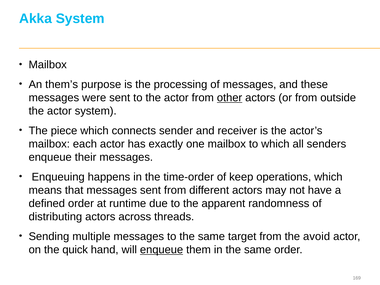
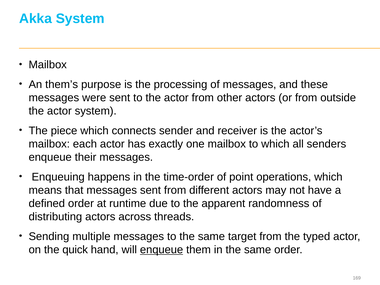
other underline: present -> none (230, 98)
keep: keep -> point (241, 177)
avoid: avoid -> typed (317, 236)
